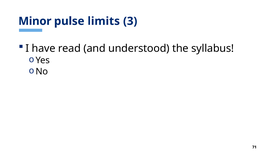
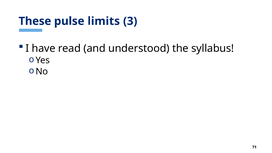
Minor: Minor -> These (35, 21)
